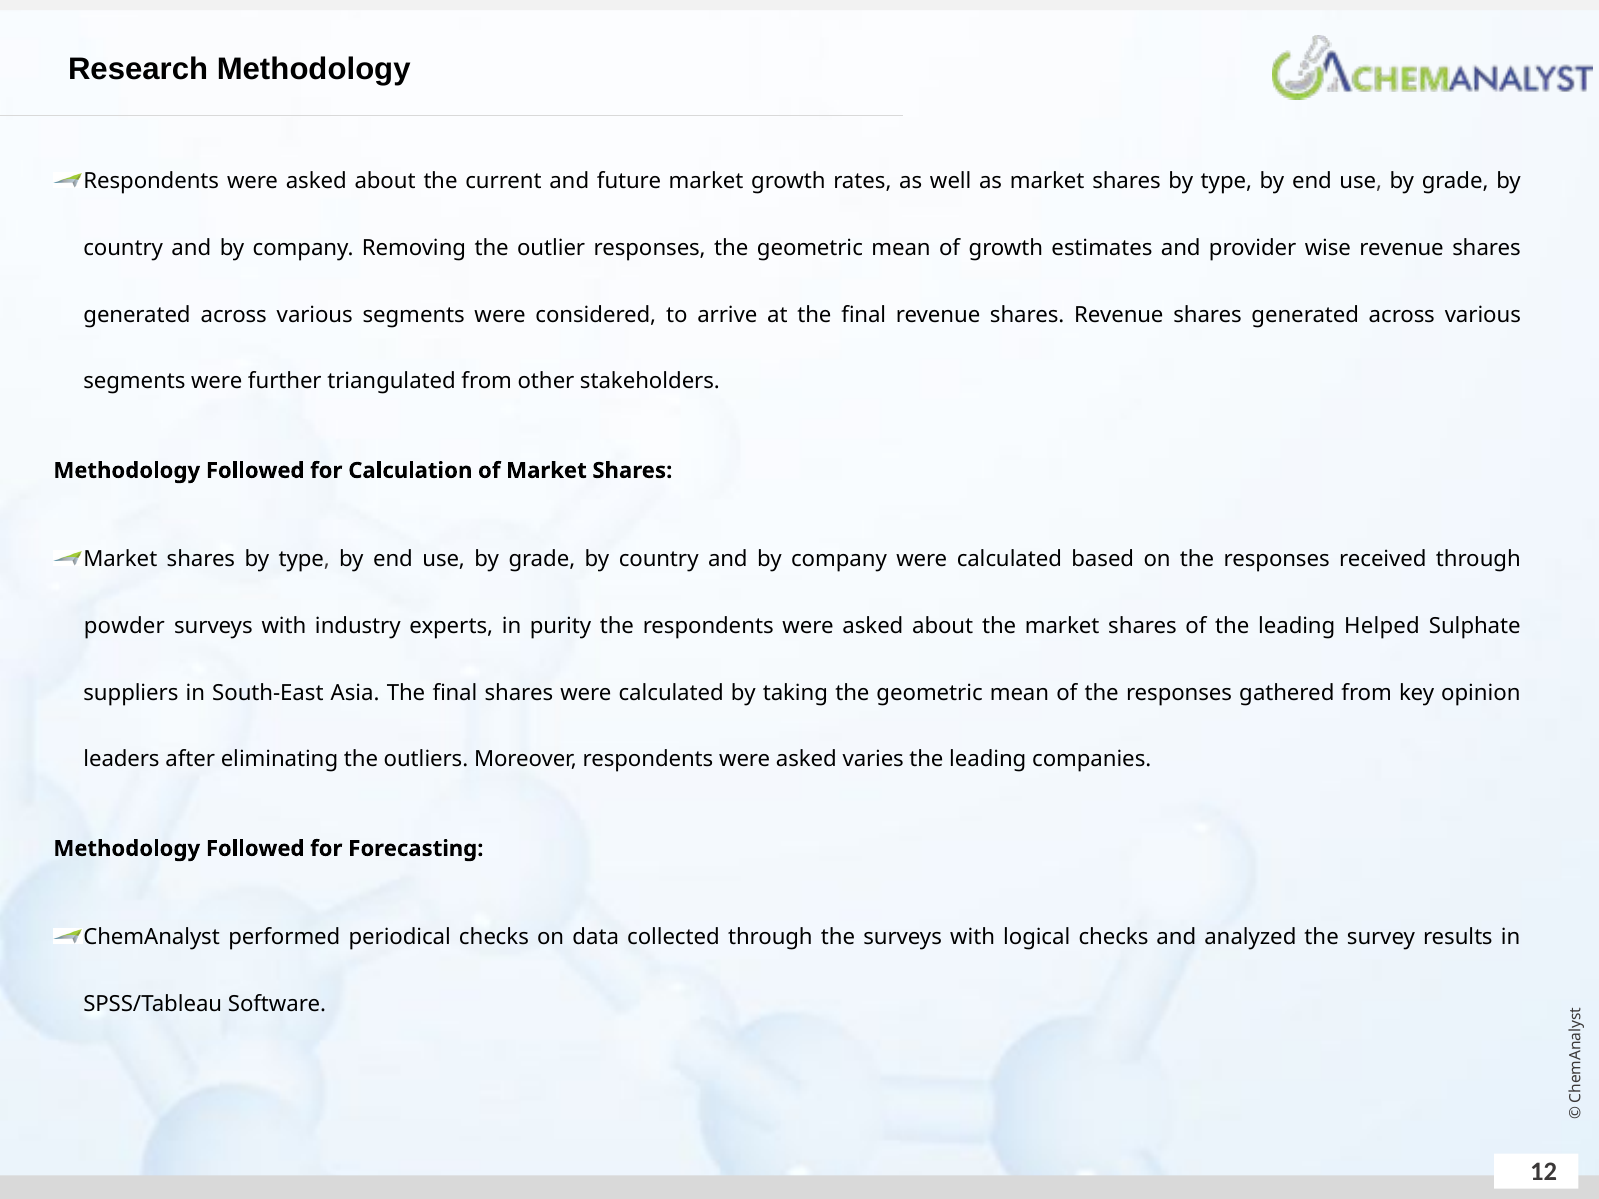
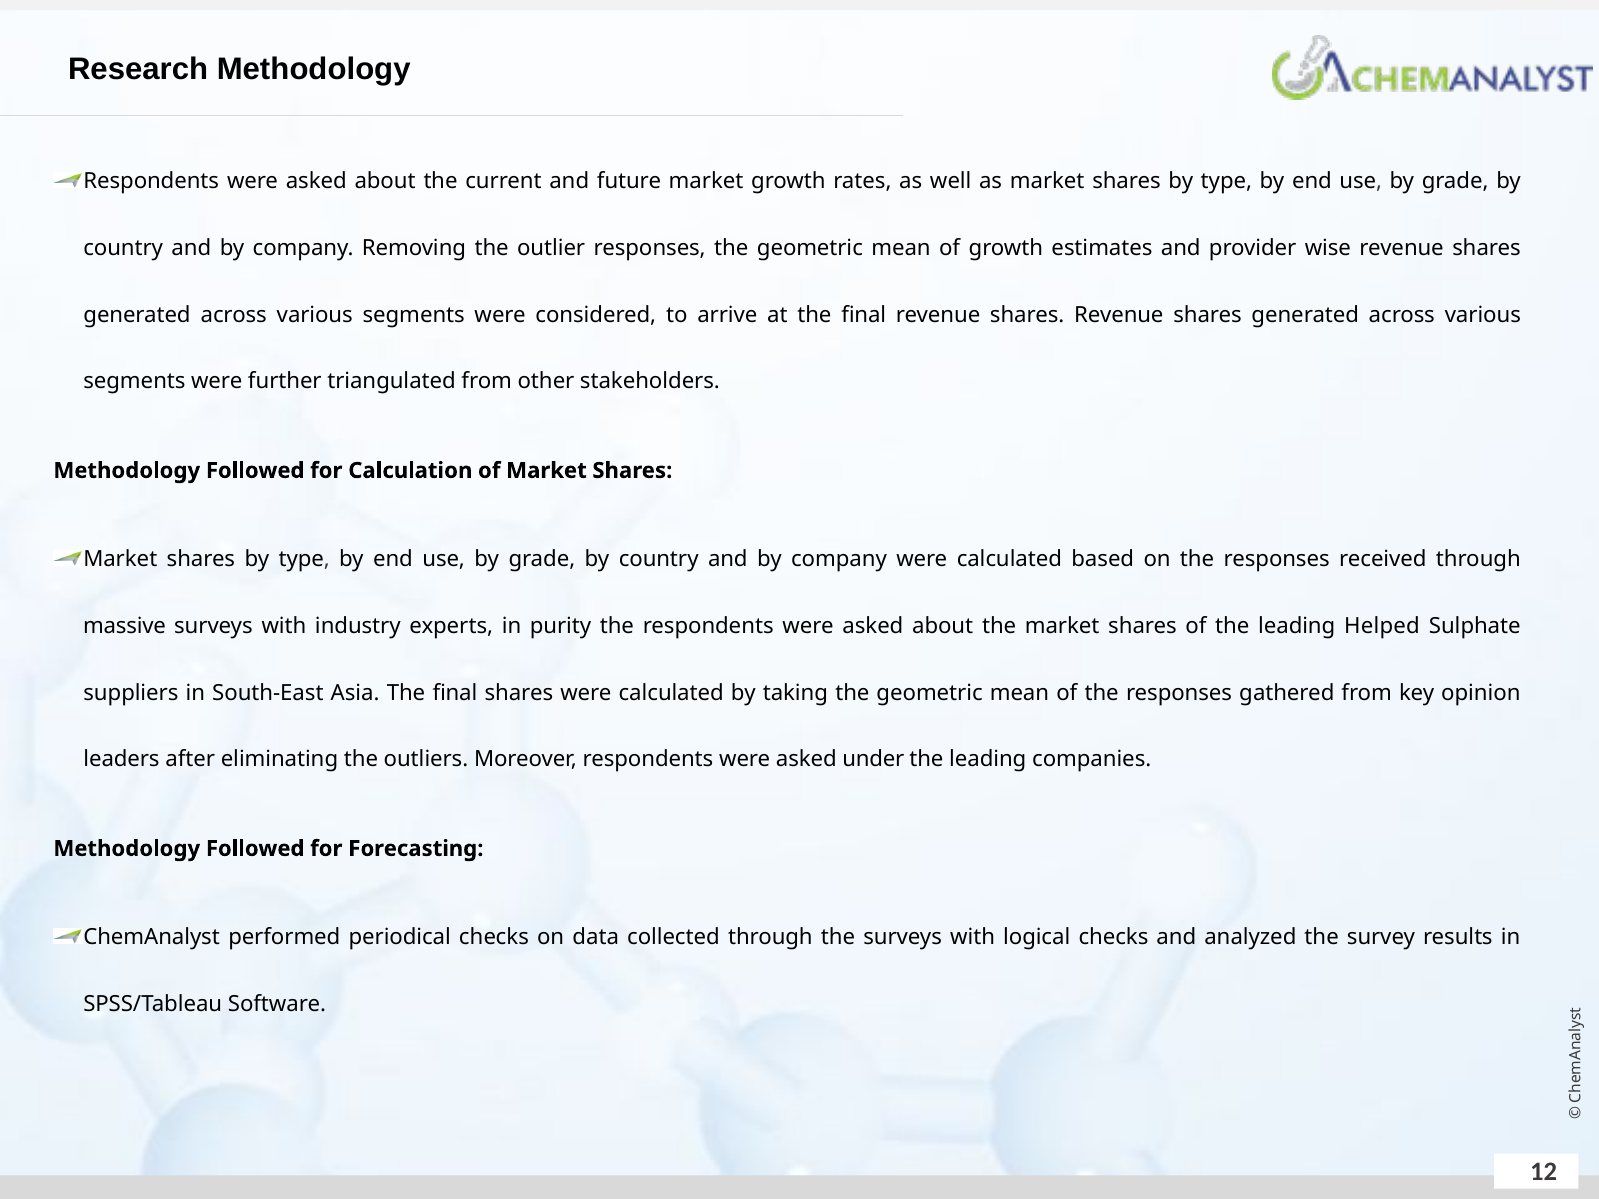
powder: powder -> massive (125, 626)
varies: varies -> under (873, 760)
